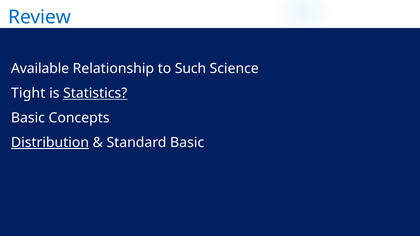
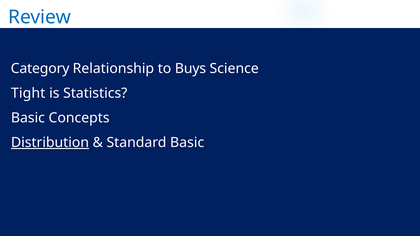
Available: Available -> Category (40, 69)
Such: Such -> Buys (190, 69)
Statistics underline: present -> none (95, 93)
